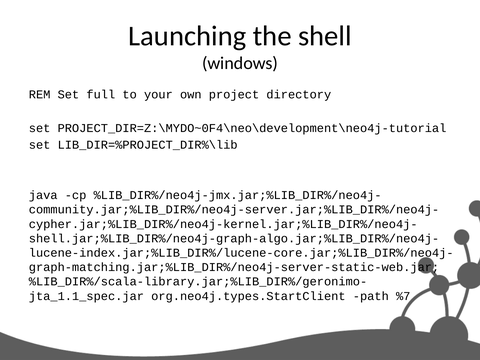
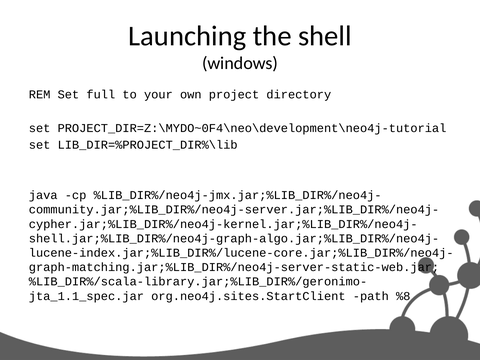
org.neo4j.types.StartClient: org.neo4j.types.StartClient -> org.neo4j.sites.StartClient (248, 296)
%7: %7 -> %8 (403, 296)
